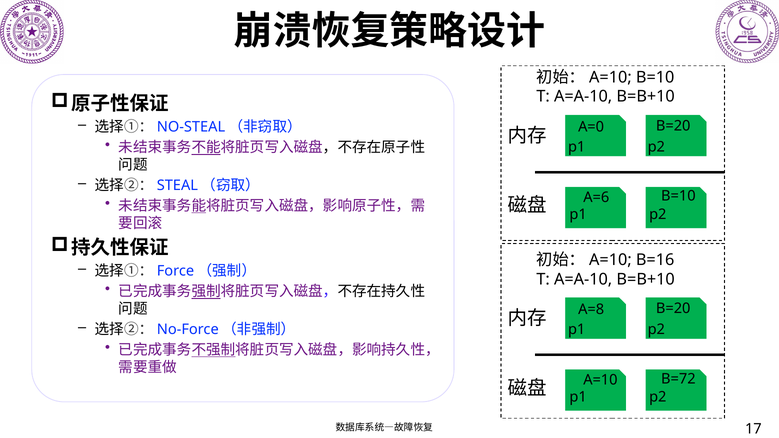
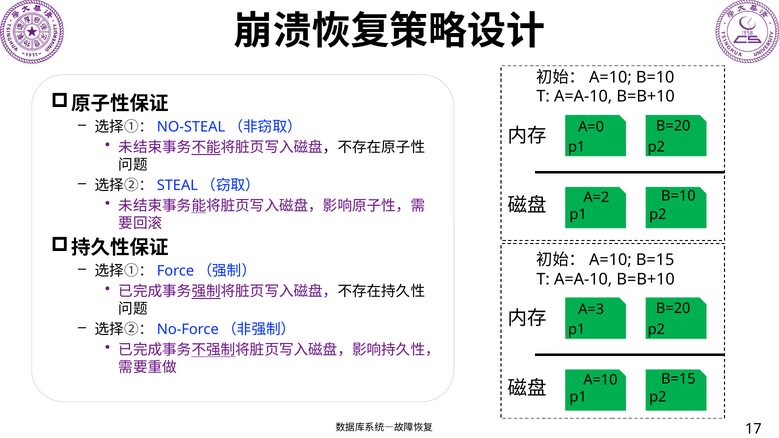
A=6: A=6 -> A=2 (596, 197)
B=16: B=16 -> B=15 (655, 260)
A=8: A=8 -> A=3 (591, 310)
B=72: B=72 -> B=15 (678, 379)
